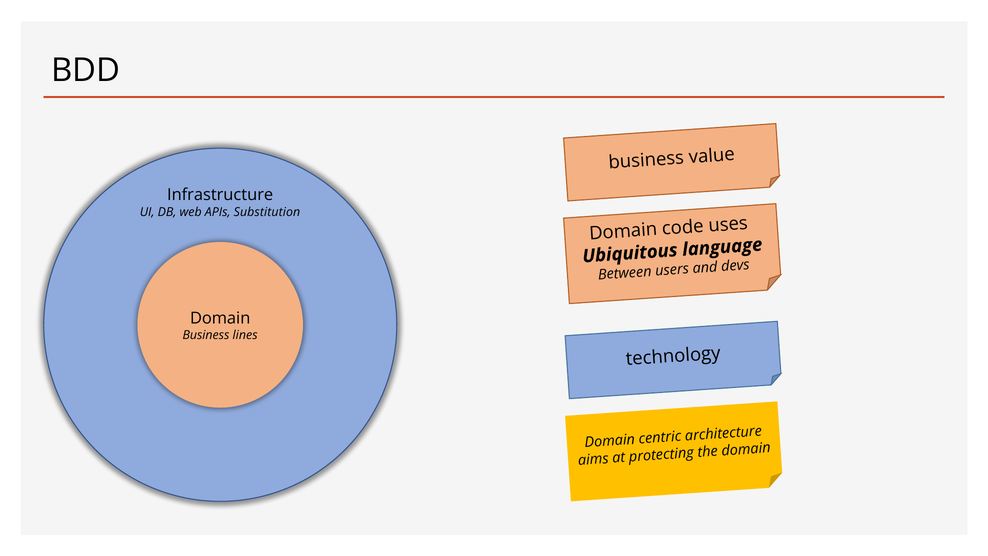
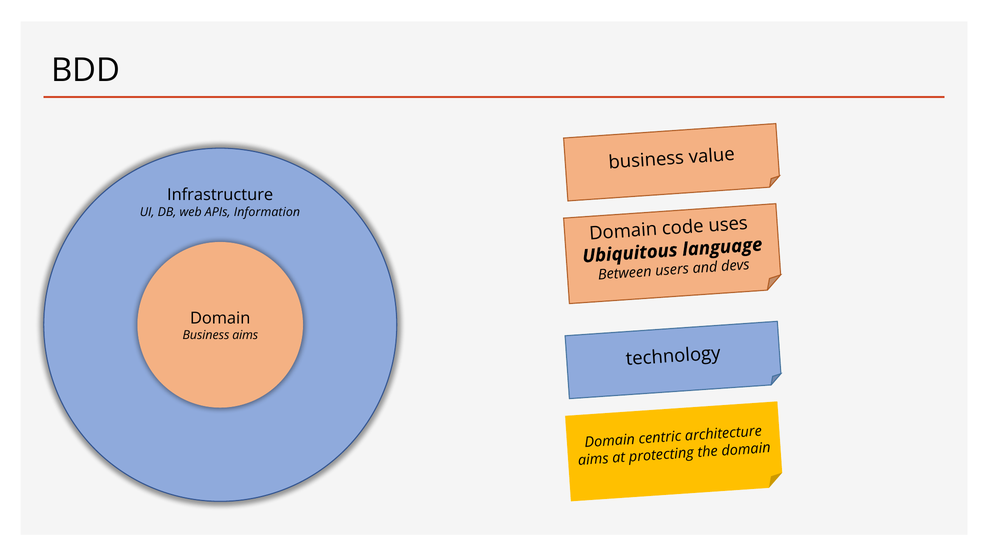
Substitution: Substitution -> Information (267, 212)
Business lines: lines -> aims (245, 335)
